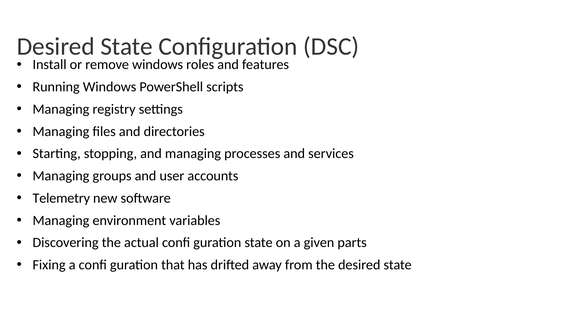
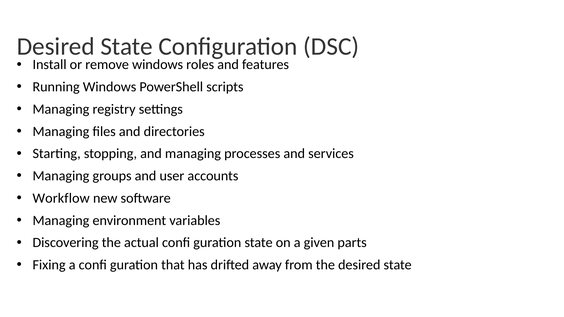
Telemetry: Telemetry -> Workflow (61, 198)
